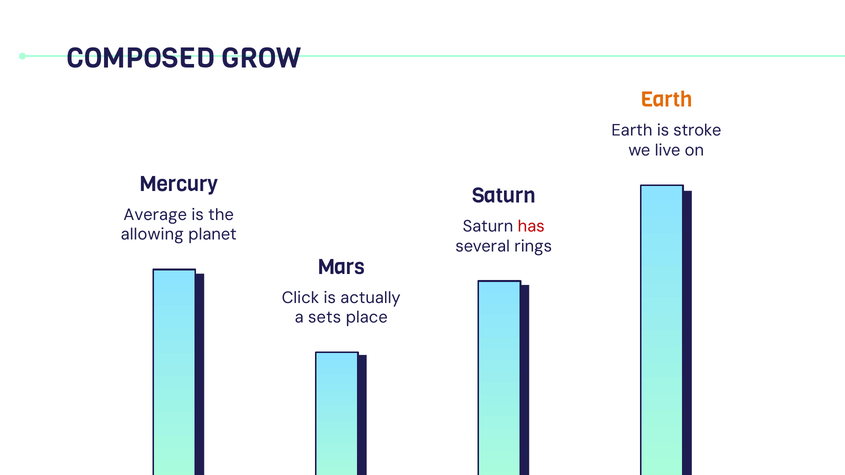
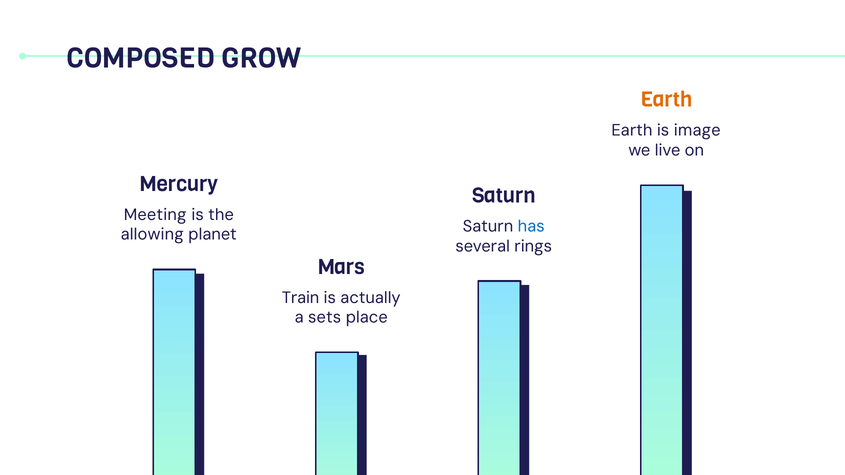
stroke: stroke -> image (697, 131)
Average: Average -> Meeting (155, 215)
has colour: red -> blue (531, 227)
Click: Click -> Train (301, 298)
